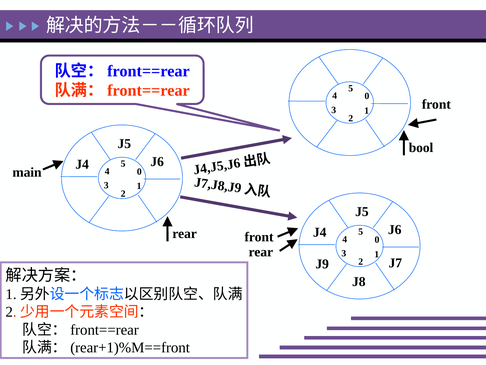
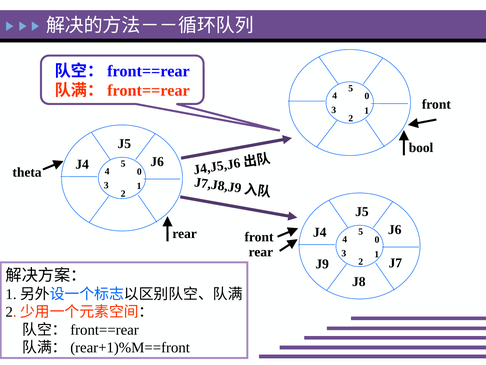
main: main -> theta (27, 172)
